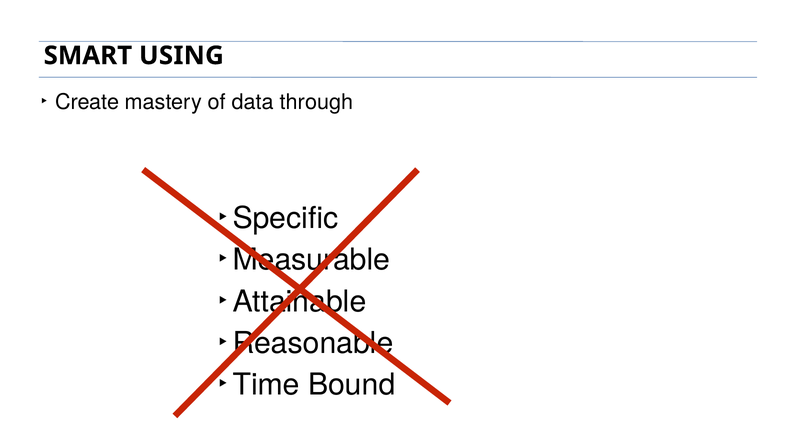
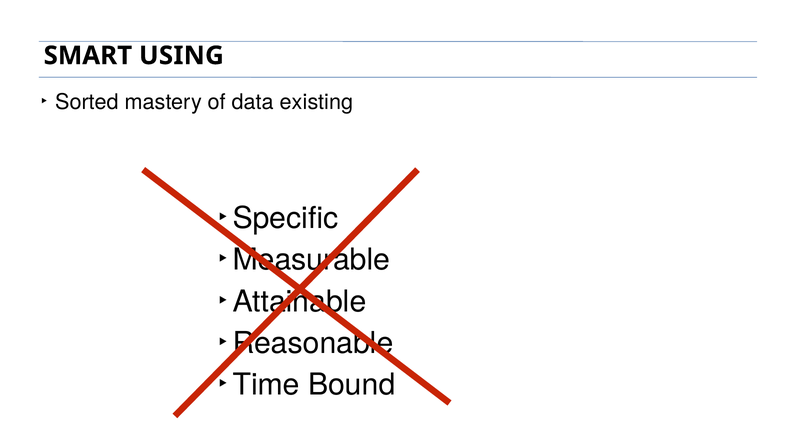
Create: Create -> Sorted (87, 102)
through: through -> existing (317, 102)
